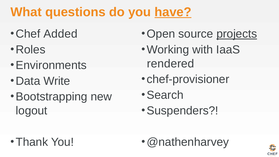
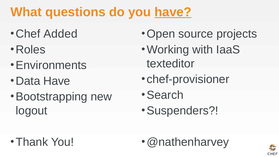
projects underline: present -> none (237, 34)
rendered: rendered -> texteditor (171, 64)
Data Write: Write -> Have (57, 81)
